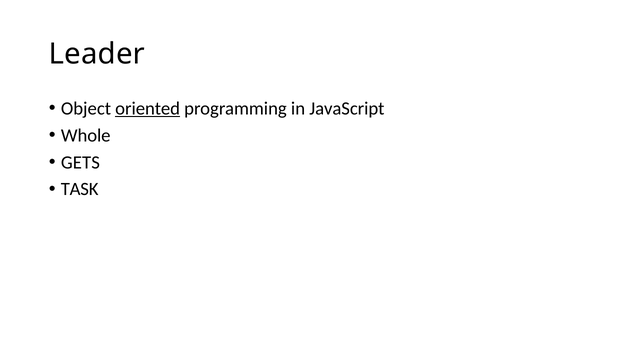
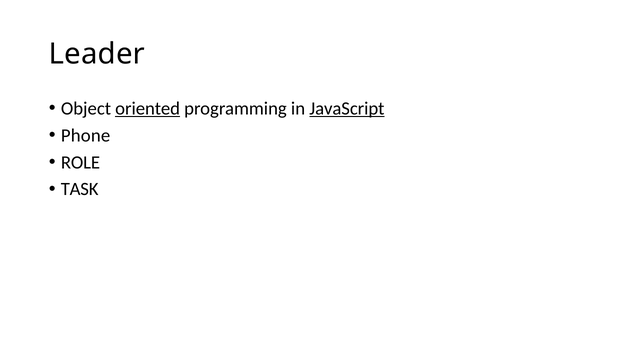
JavaScript underline: none -> present (347, 109)
Whole: Whole -> Phone (86, 135)
GETS: GETS -> ROLE (81, 162)
